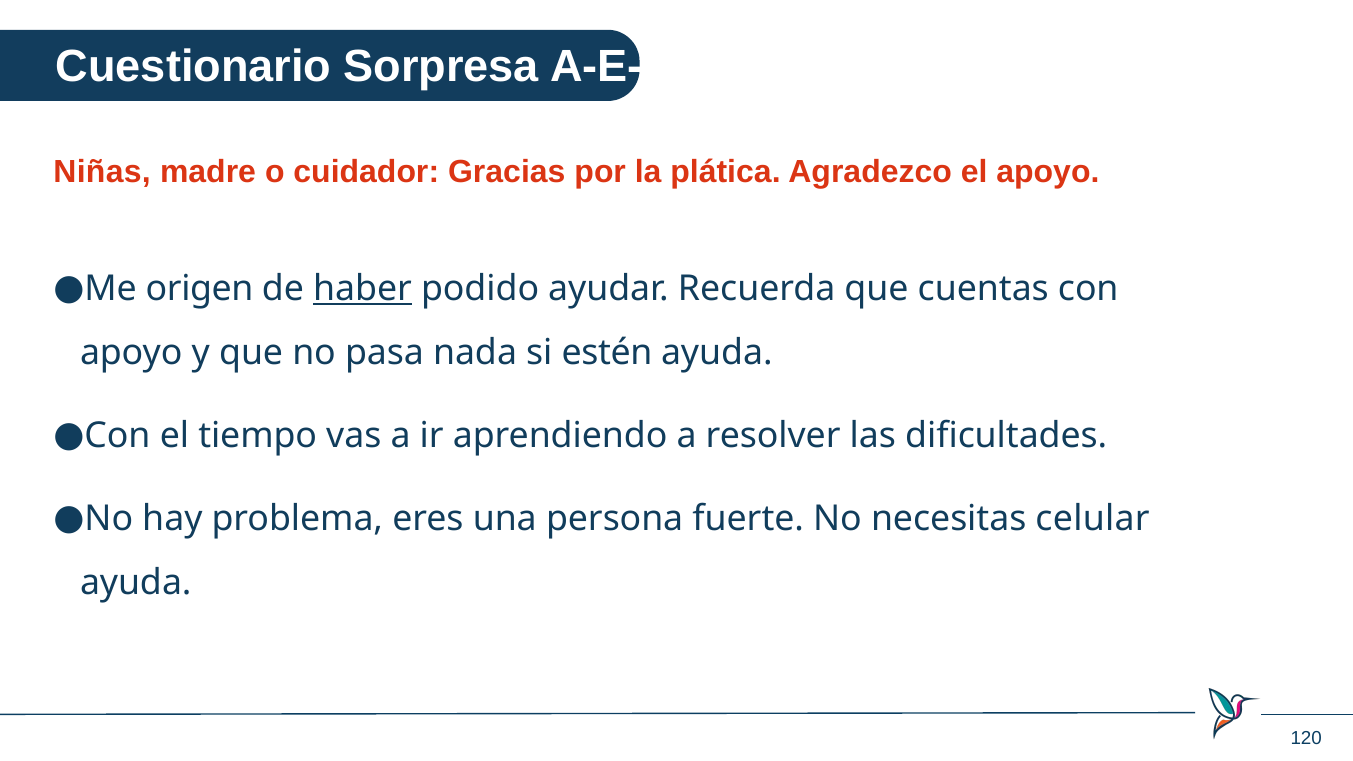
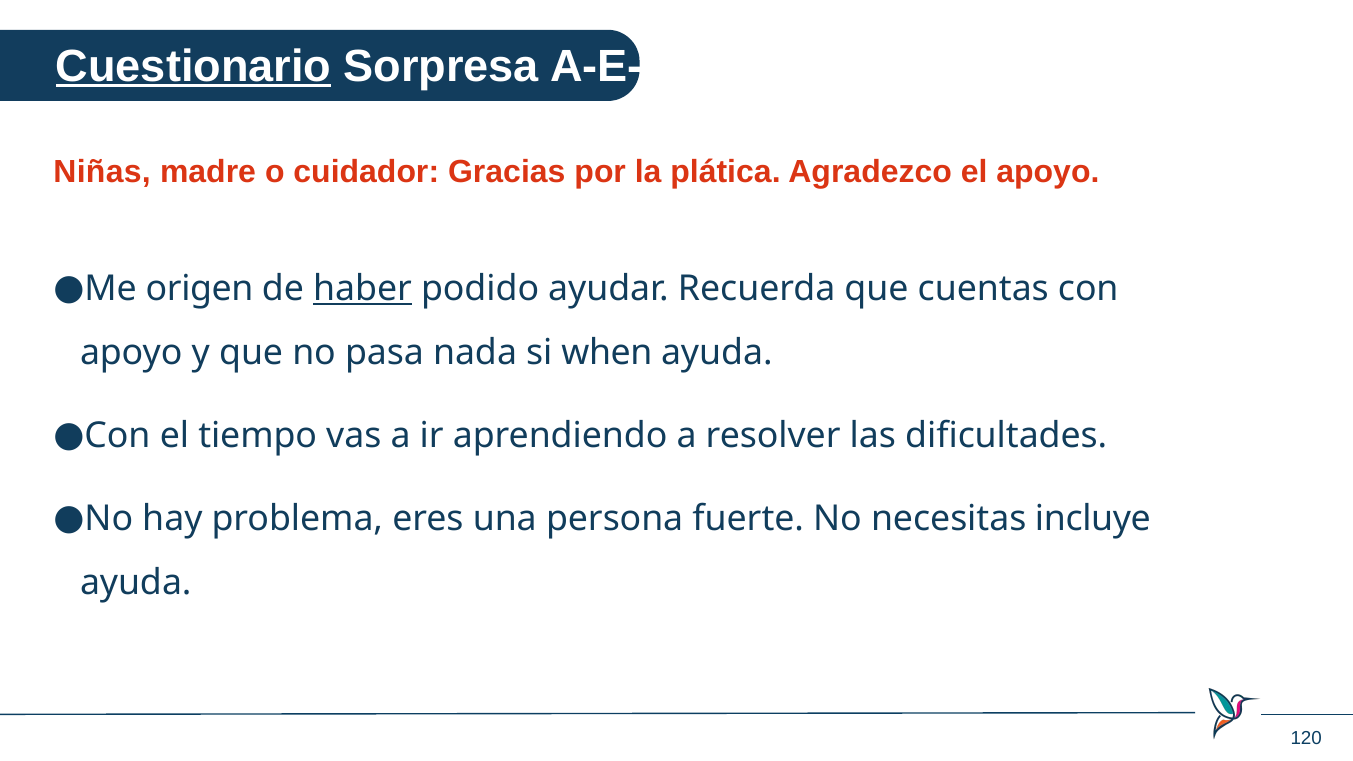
Cuestionario underline: none -> present (194, 66)
estén: estén -> when (607, 353)
celular: celular -> incluye (1093, 519)
